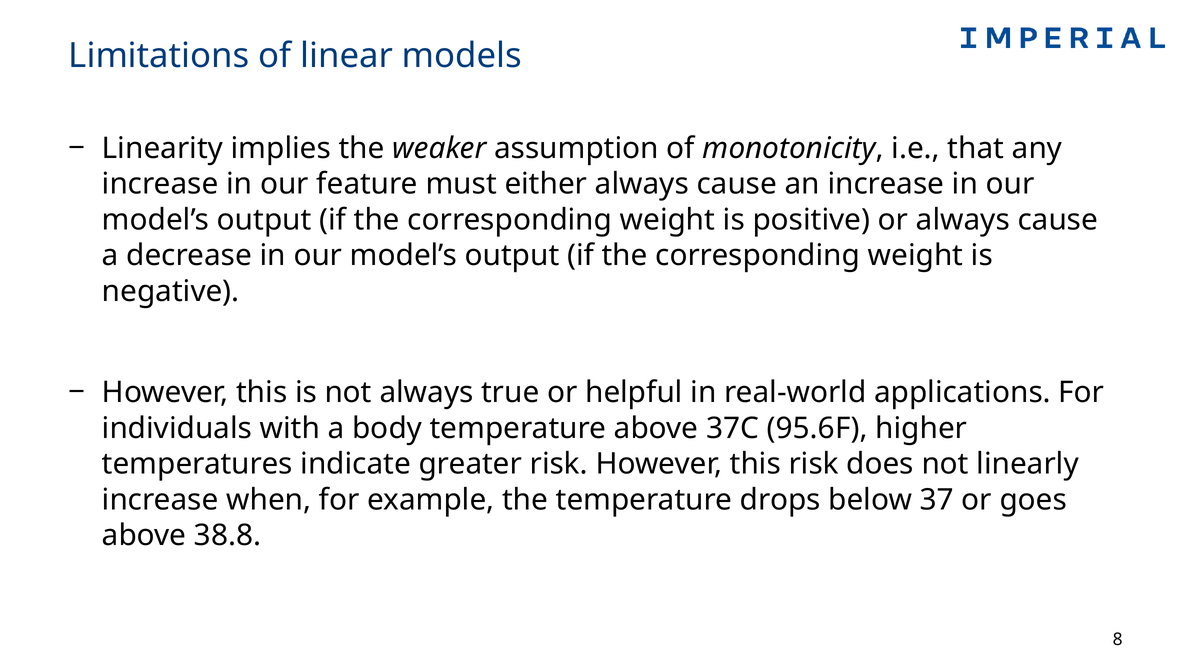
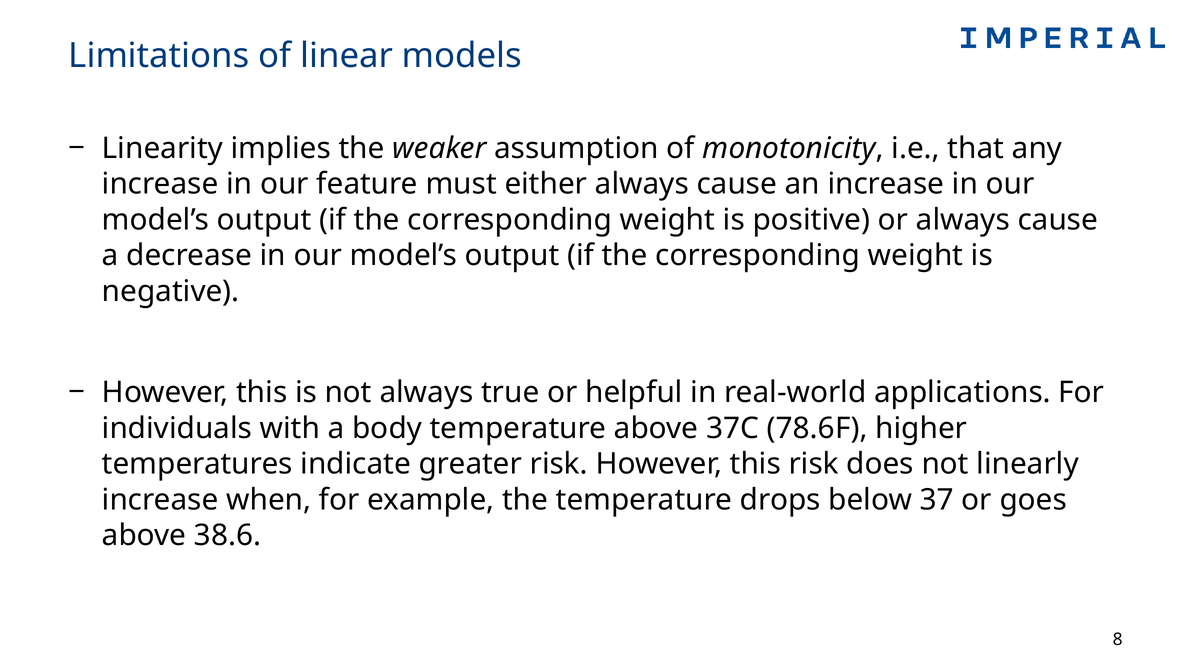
95.6F: 95.6F -> 78.6F (817, 428)
38.8: 38.8 -> 38.6 (228, 535)
